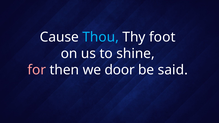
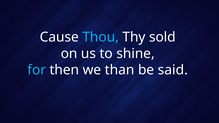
foot: foot -> sold (162, 37)
for colour: pink -> light blue (37, 70)
door: door -> than (120, 70)
